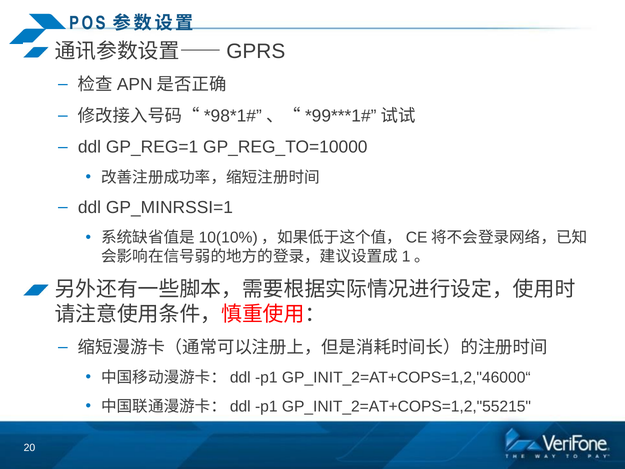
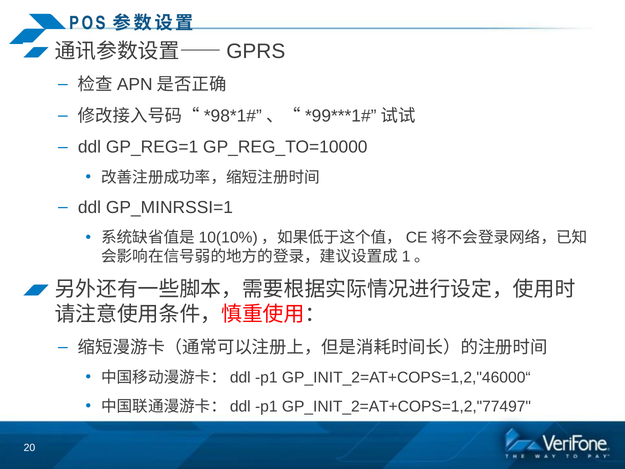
GP_INIT_2=AT+COPS=1,2,"55215: GP_INIT_2=AT+COPS=1,2,"55215 -> GP_INIT_2=AT+COPS=1,2,"77497 (406, 406)
